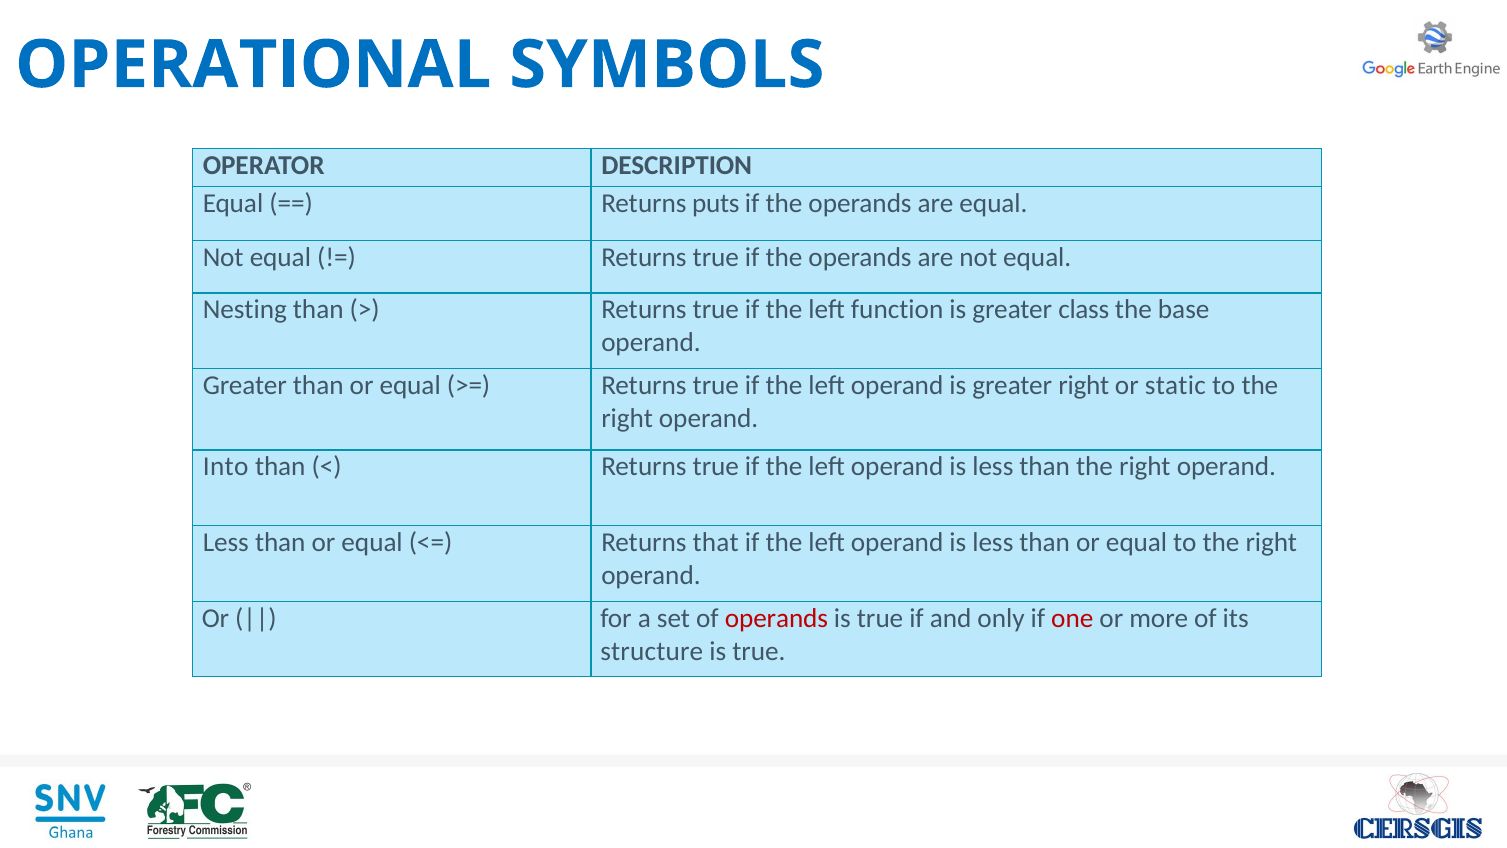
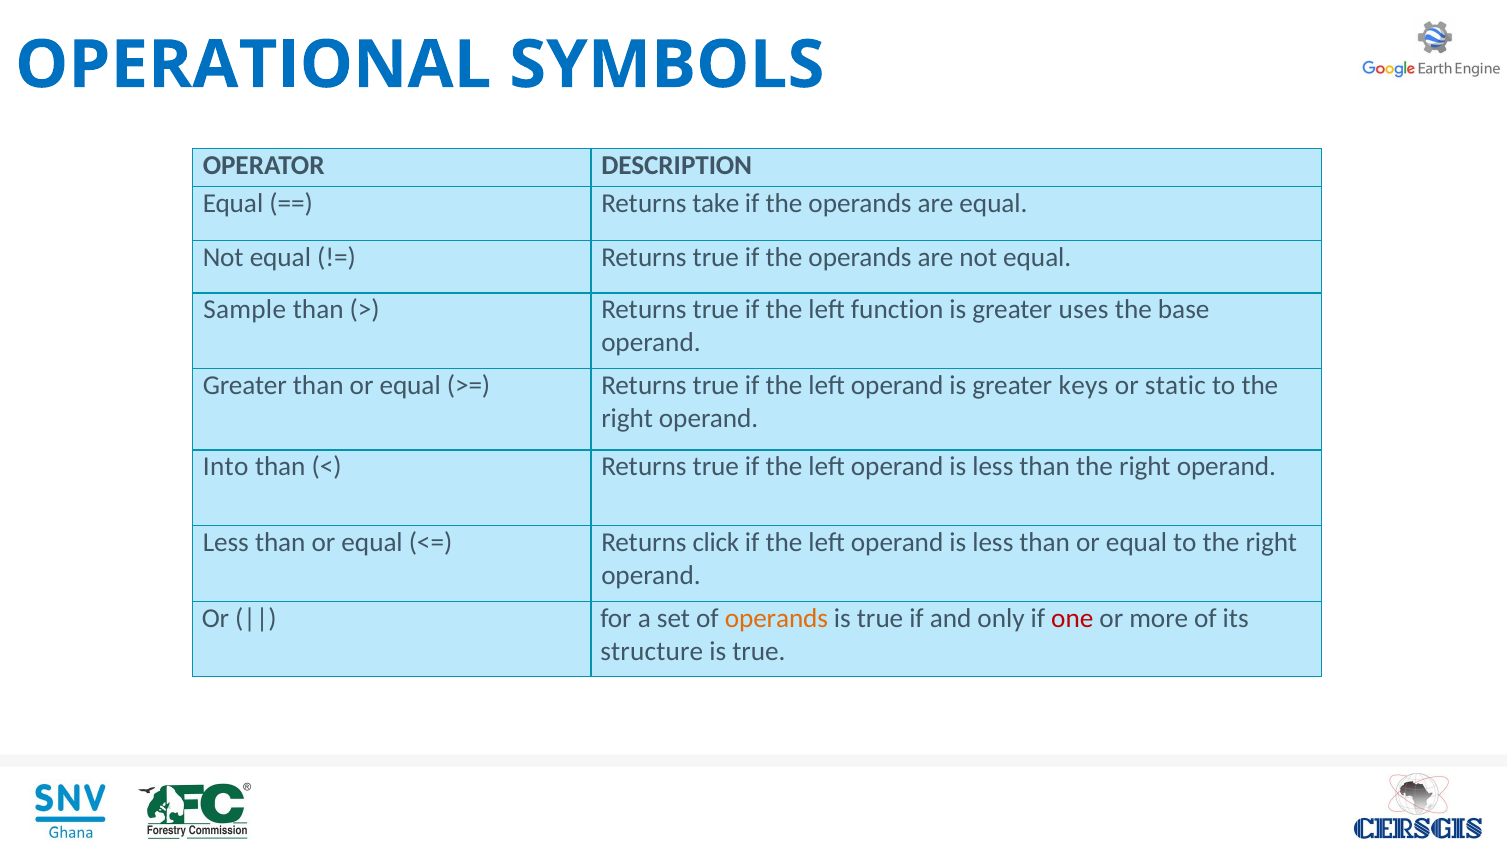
puts: puts -> take (716, 203)
Nesting: Nesting -> Sample (245, 310)
class: class -> uses (1084, 310)
greater right: right -> keys (1084, 385)
that: that -> click (716, 542)
operands colour: red -> orange (776, 618)
